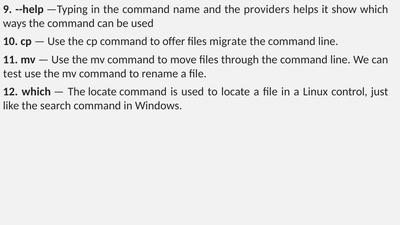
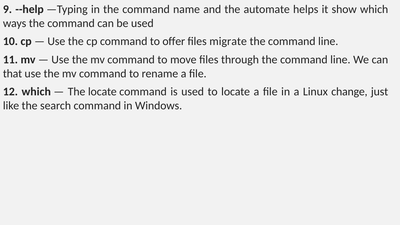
providers: providers -> automate (267, 9)
test: test -> that (13, 74)
control: control -> change (349, 92)
